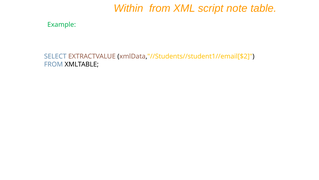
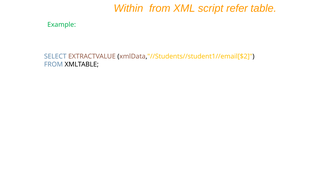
note: note -> refer (237, 8)
